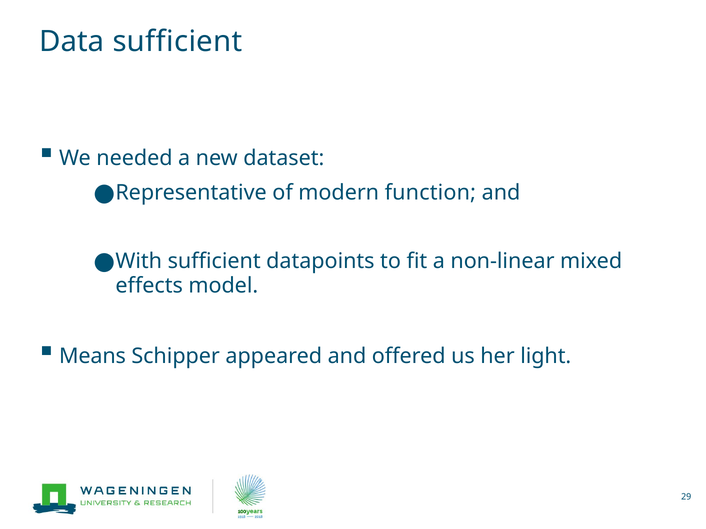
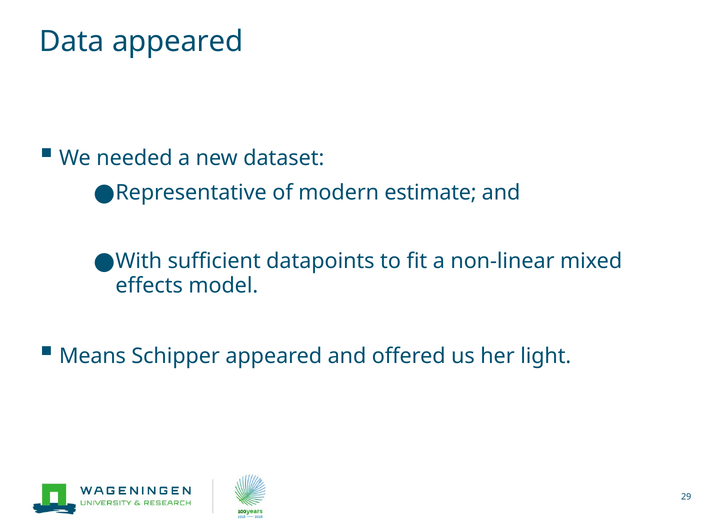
Data sufficient: sufficient -> appeared (178, 41)
function: function -> estimate (431, 193)
